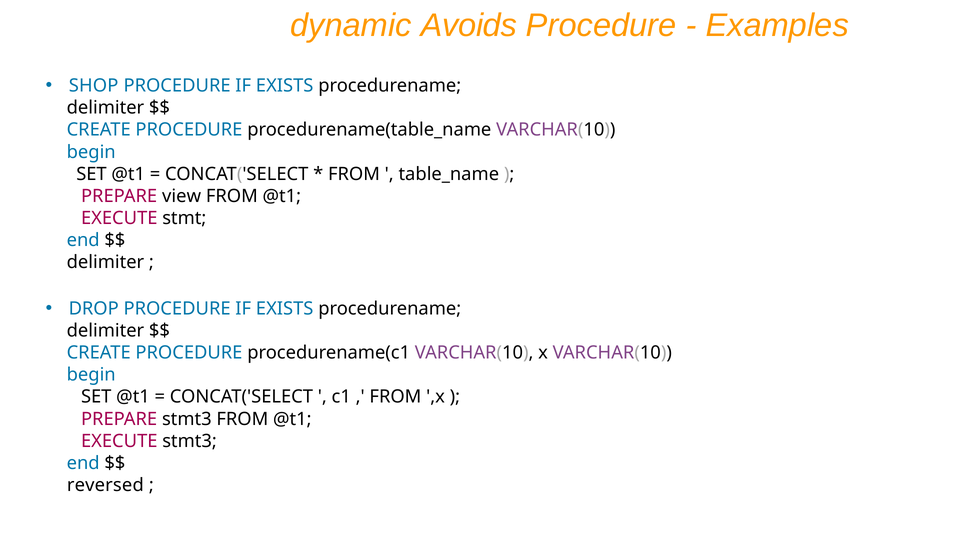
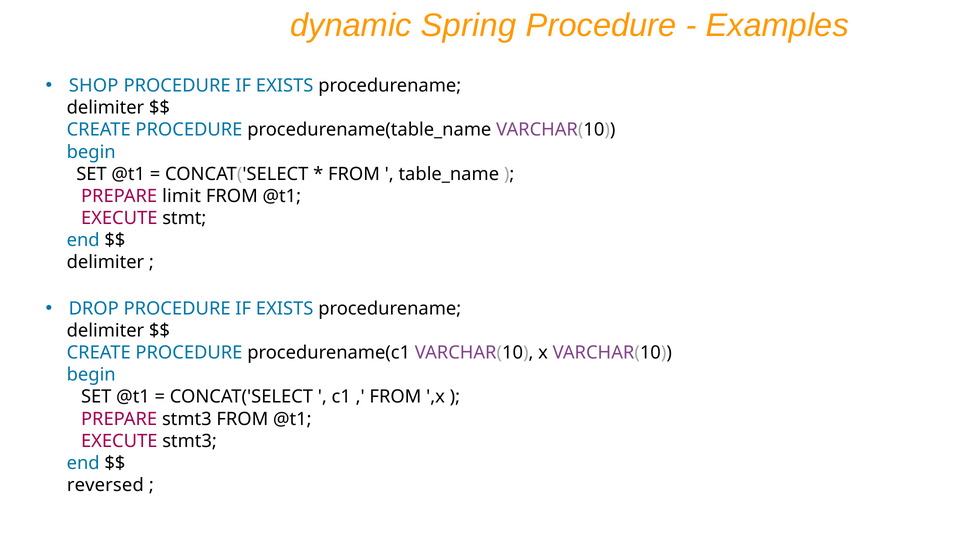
Avoids: Avoids -> Spring (469, 25)
view: view -> limit (182, 196)
